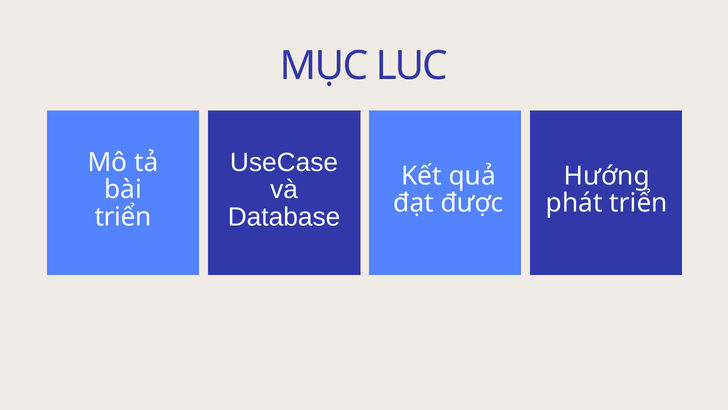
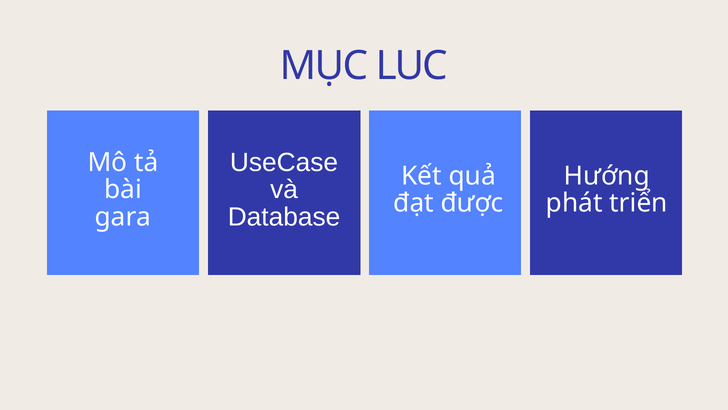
triển: triển -> gara (123, 217)
